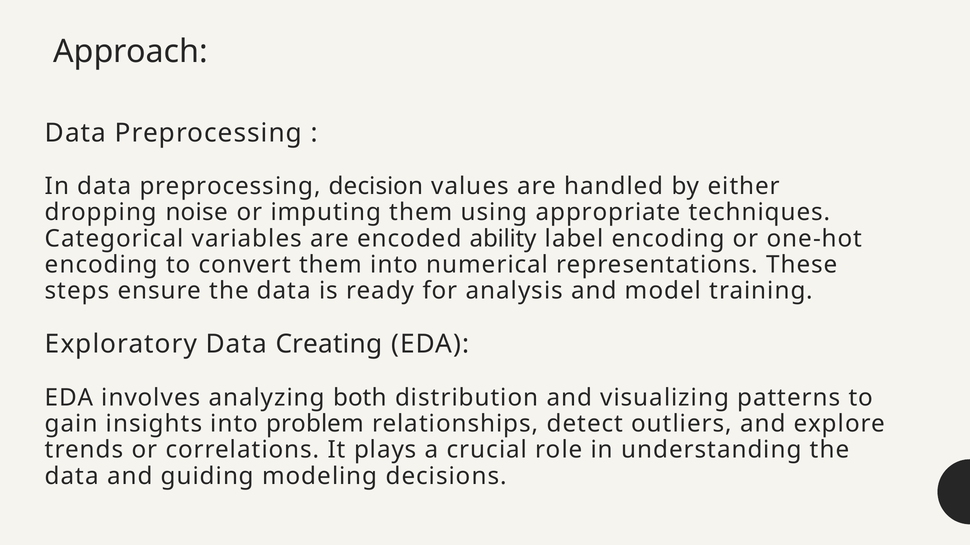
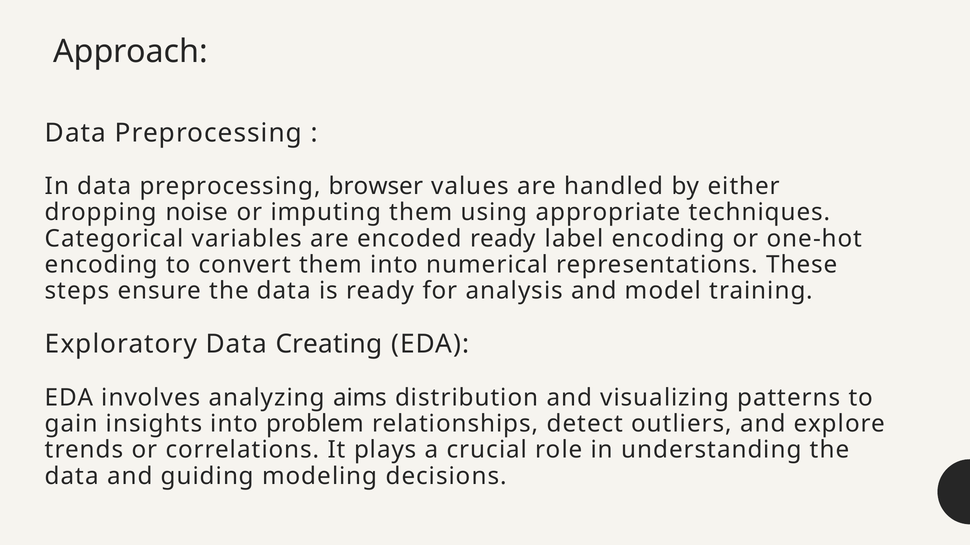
decision: decision -> browser (376, 187)
encoded ability: ability -> ready (503, 239)
both: both -> aims (360, 398)
